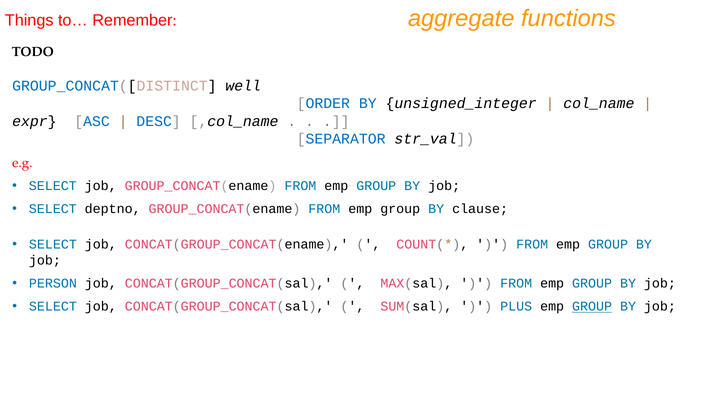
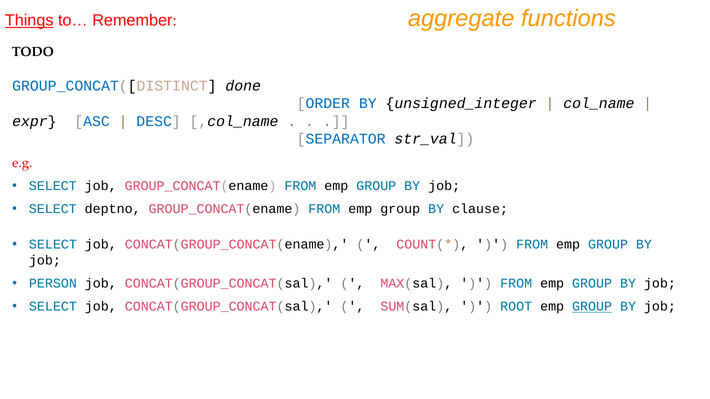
Things underline: none -> present (29, 20)
well: well -> done (243, 86)
PLUS: PLUS -> ROOT (516, 307)
